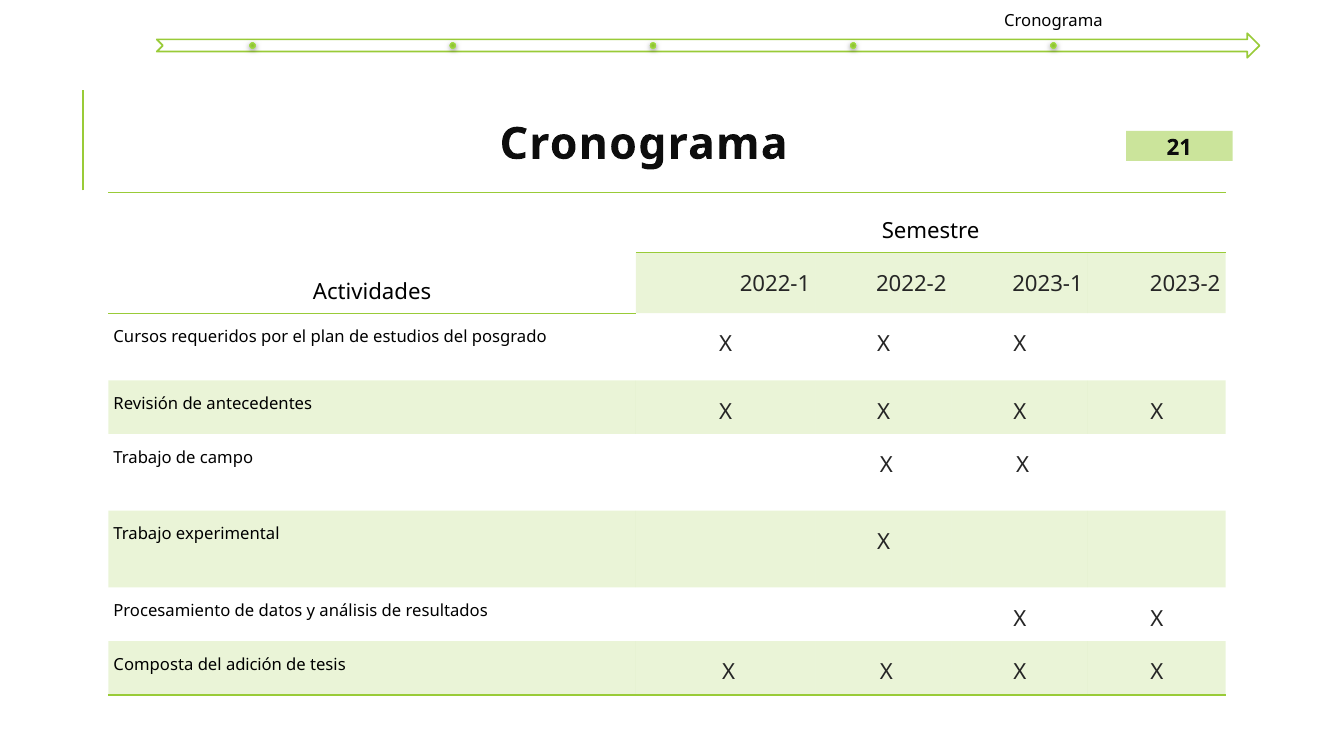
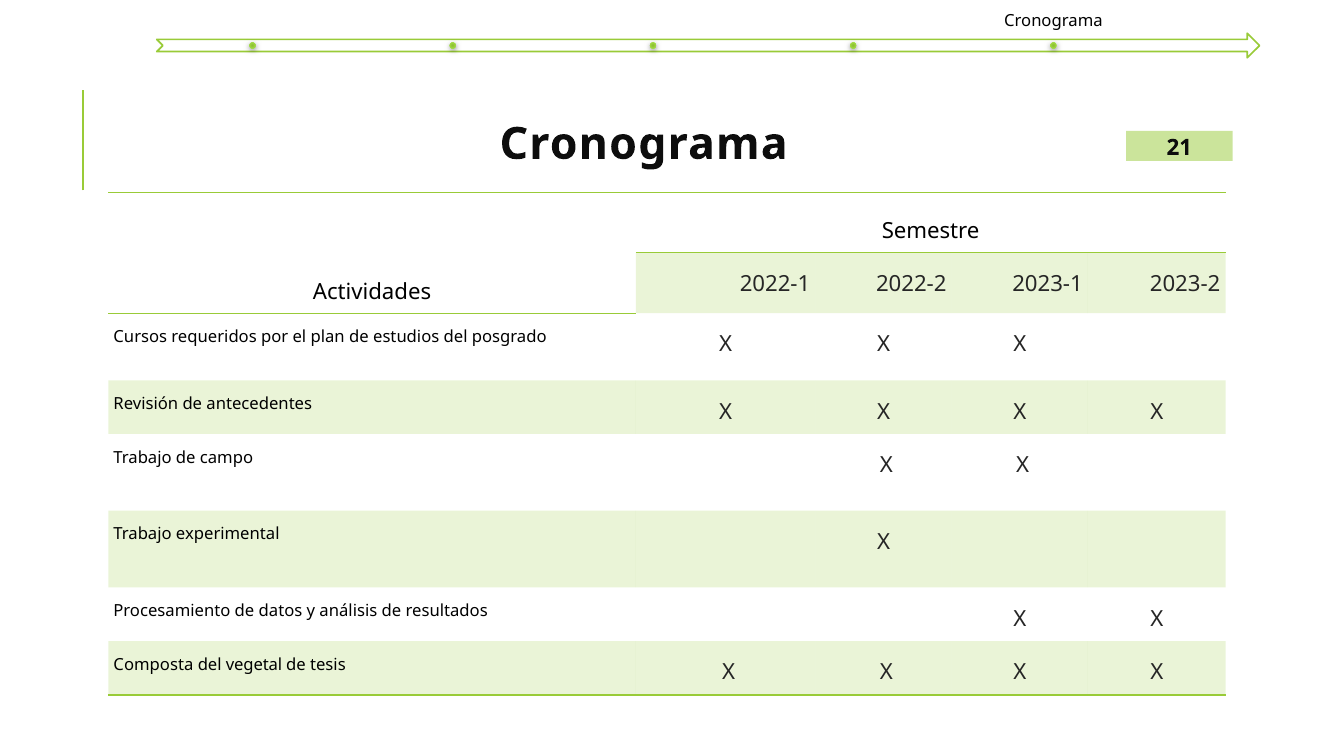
adición: adición -> vegetal (254, 665)
